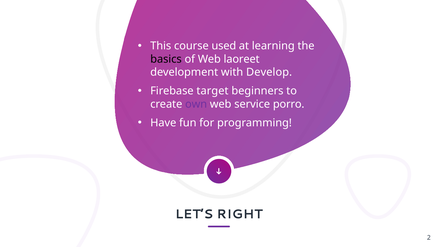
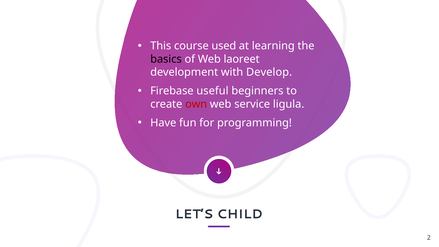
target: target -> useful (212, 91)
own colour: purple -> red (196, 104)
porro: porro -> ligula (289, 104)
RIGHT: RIGHT -> CHILD (240, 214)
